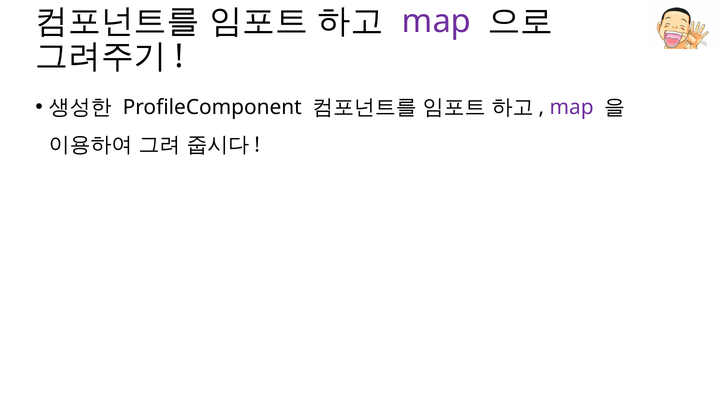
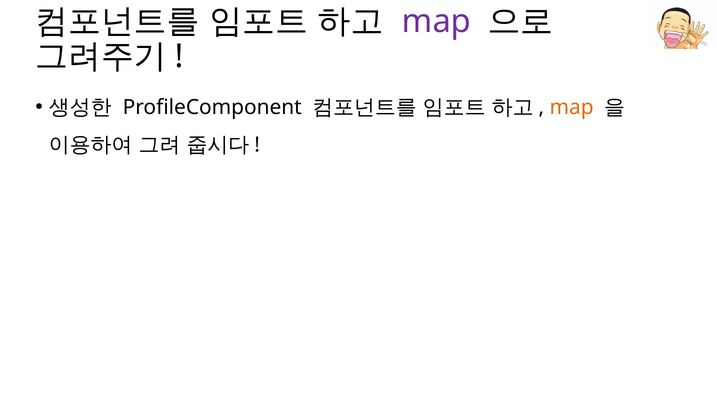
map colour: purple -> orange (572, 107)
